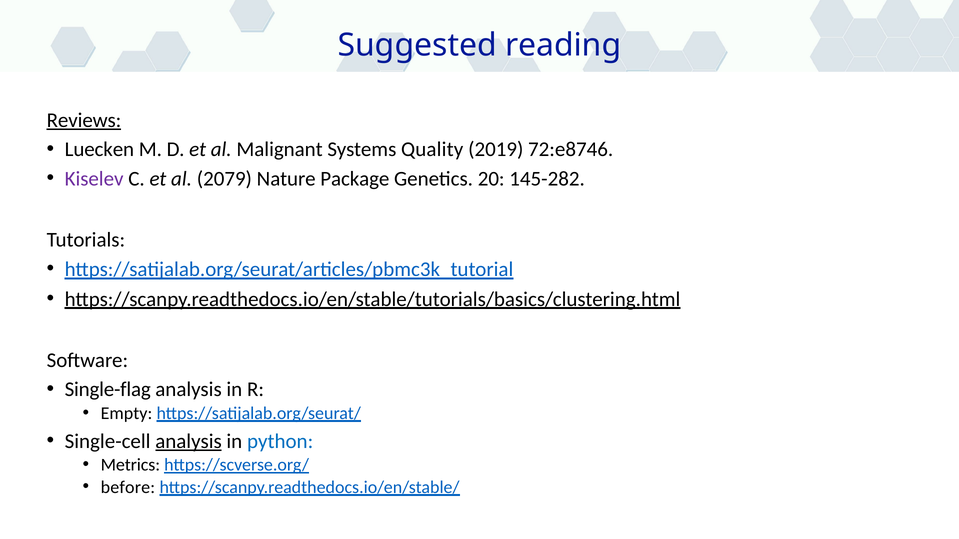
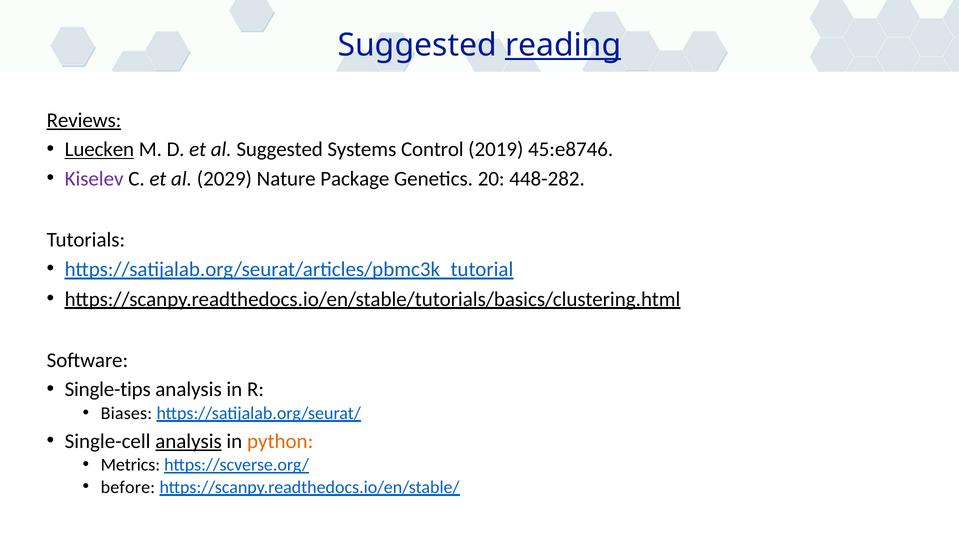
reading underline: none -> present (563, 45)
Luecken underline: none -> present (99, 150)
al Malignant: Malignant -> Suggested (280, 150)
Quality: Quality -> Control (432, 150)
72:e8746: 72:e8746 -> 45:e8746 (571, 150)
2079: 2079 -> 2029 (224, 179)
145-282: 145-282 -> 448-282 (547, 179)
Single-flag: Single-flag -> Single-tips (108, 390)
Empty: Empty -> Biases (126, 414)
python colour: blue -> orange (280, 441)
